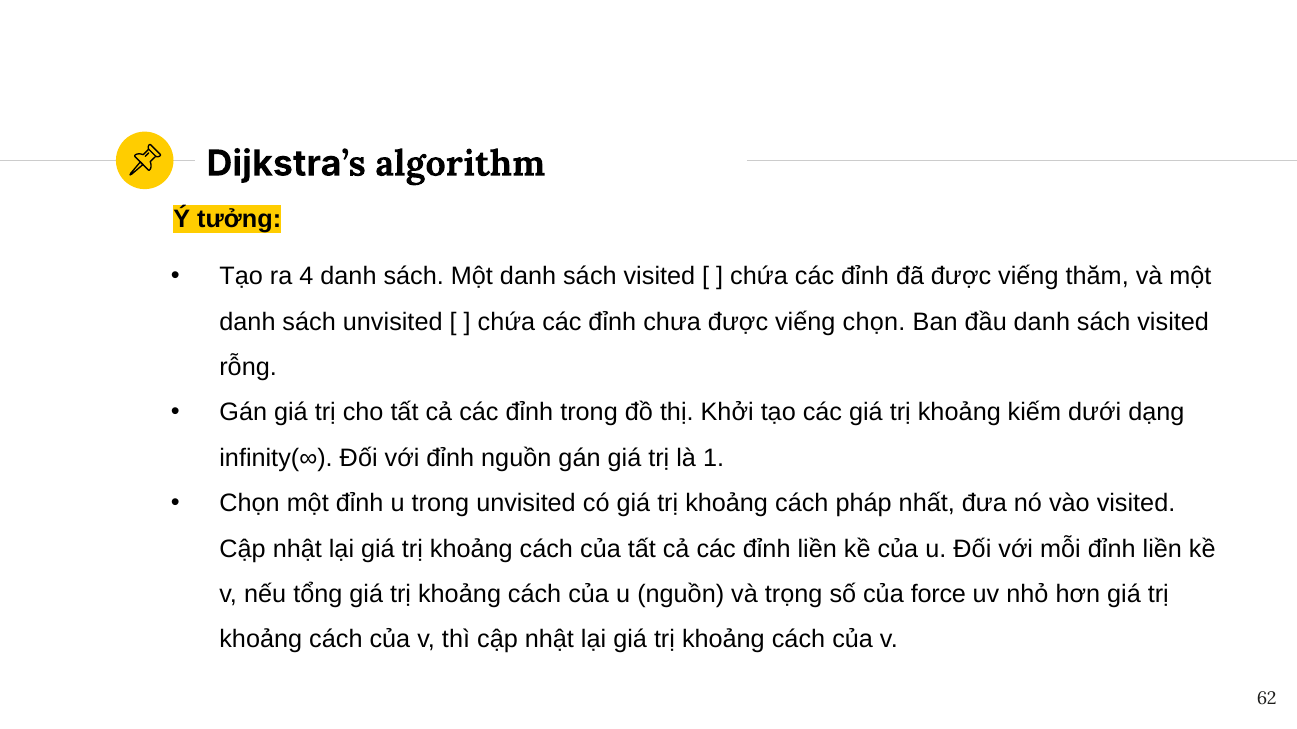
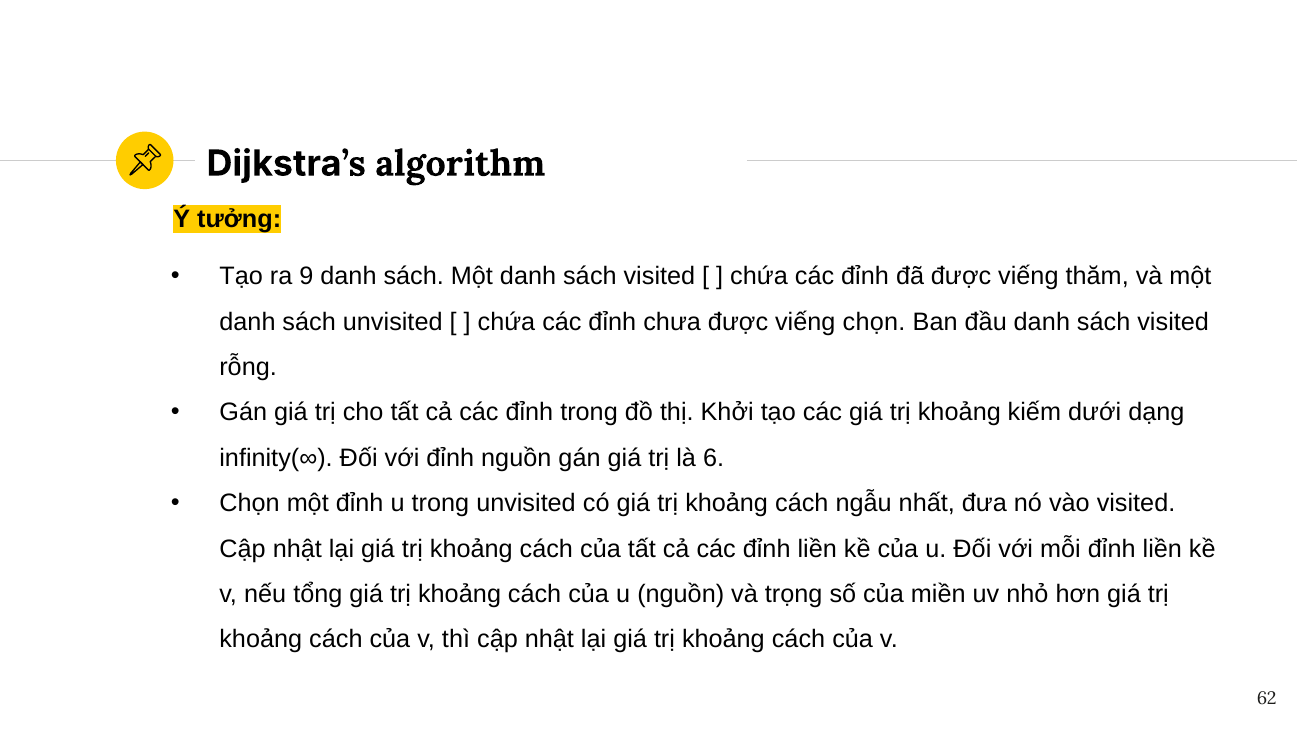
4: 4 -> 9 (306, 277)
1: 1 -> 6 (714, 458)
pháp: pháp -> ngẫu (864, 504)
force: force -> miền (938, 595)
